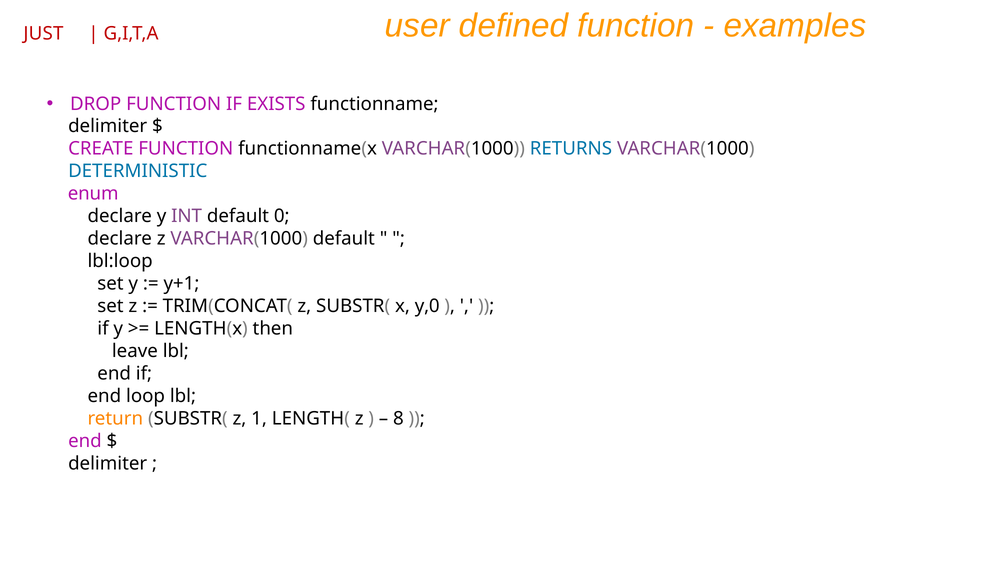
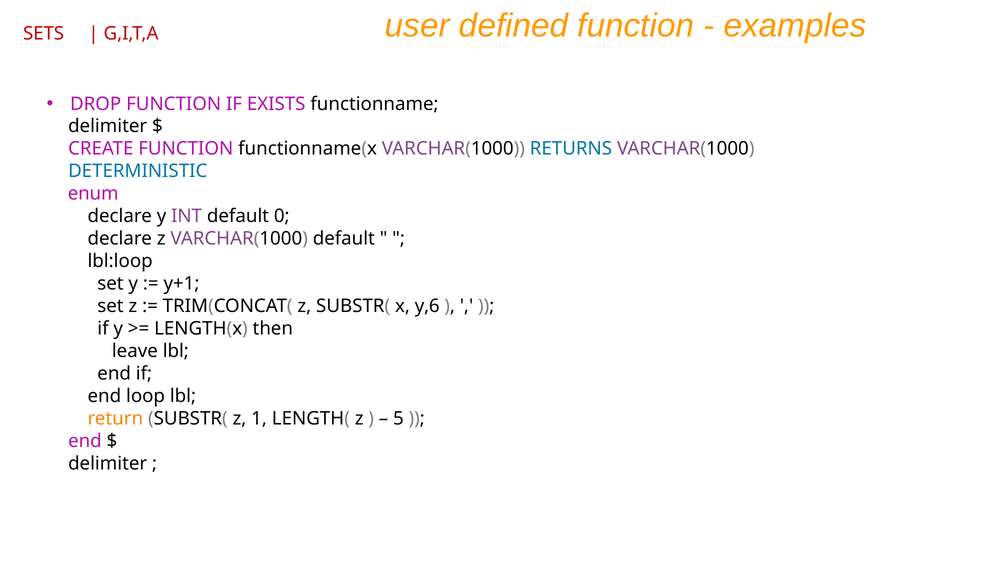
JUST: JUST -> SETS (44, 33)
y,0: y,0 -> y,6 (427, 306)
8: 8 -> 5 (398, 418)
